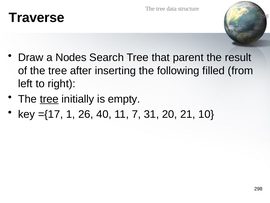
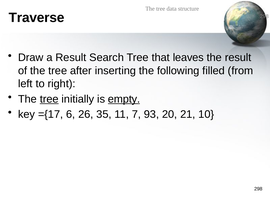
a Nodes: Nodes -> Result (71, 57)
parent: parent -> leaves (188, 57)
empty underline: none -> present (124, 99)
1: 1 -> 6 (71, 114)
40: 40 -> 35 (104, 114)
31: 31 -> 93 (151, 114)
